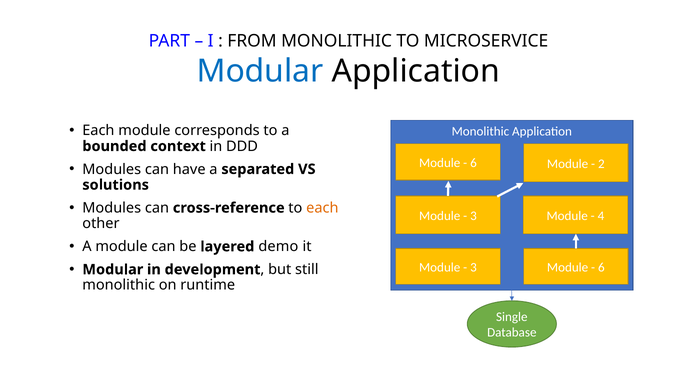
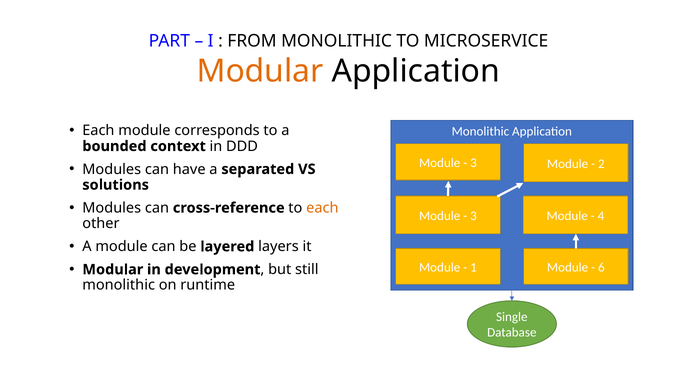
Modular colour: blue -> orange (260, 71)
6: 6 -> 3 (473, 163)
demo: demo -> layers (278, 247)
3: 3 -> 1 (473, 267)
